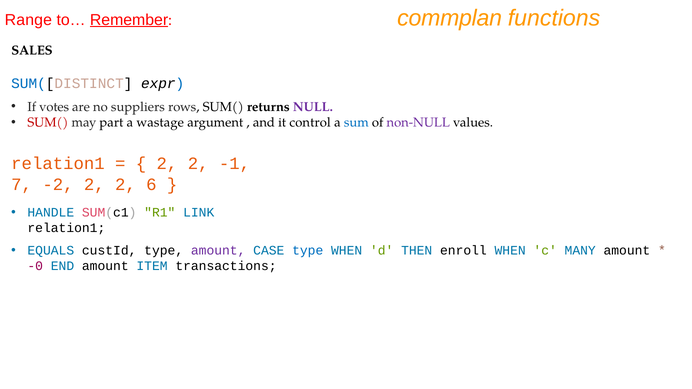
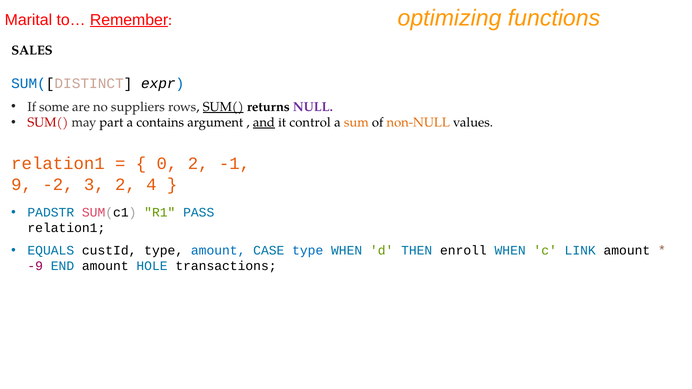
Range: Range -> Marital (28, 20)
commplan: commplan -> optimizing (450, 18)
votes: votes -> some (54, 107)
SUM( underline: none -> present (223, 107)
wastage: wastage -> contains (160, 123)
and underline: none -> present (264, 123)
sum colour: blue -> orange (356, 123)
non-NULL colour: purple -> orange (418, 123)
2: 2 -> 0 (167, 164)
7: 7 -> 9 (22, 184)
-2 2: 2 -> 3 (94, 184)
6: 6 -> 4 (151, 184)
HANDLE: HANDLE -> PADSTR (51, 213)
LINK: LINK -> PASS (199, 213)
amount colour: purple -> blue (218, 251)
MANY: MANY -> LINK (580, 251)
-0: -0 -> -9 (35, 266)
ITEM: ITEM -> HOLE (152, 266)
